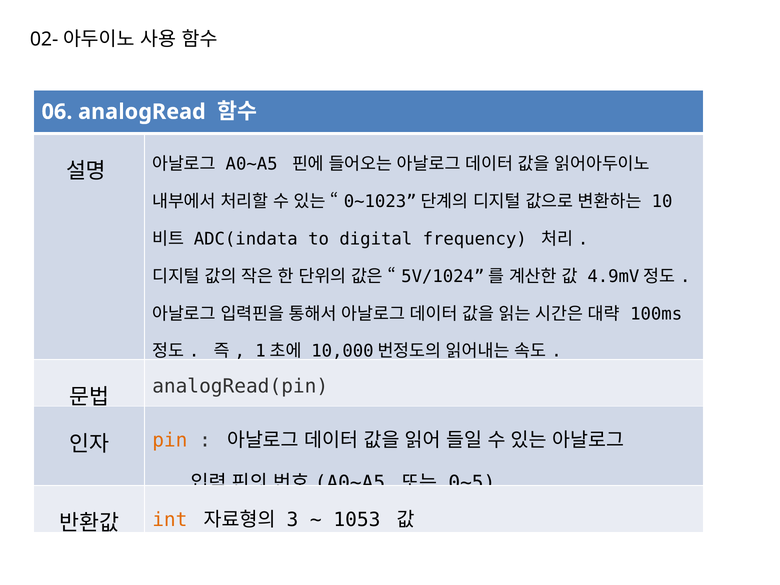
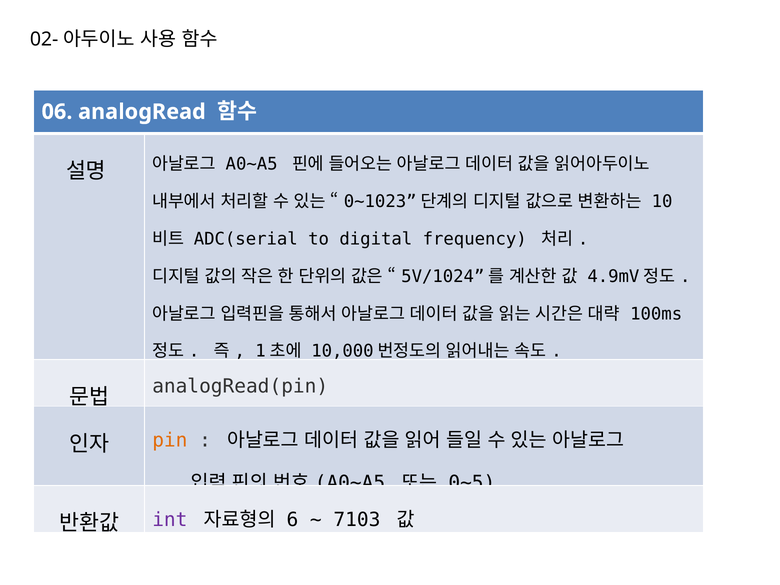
ADC(indata: ADC(indata -> ADC(serial (246, 239)
int colour: orange -> purple (170, 520)
3: 3 -> 6 (292, 520)
1053: 1053 -> 7103 (357, 520)
